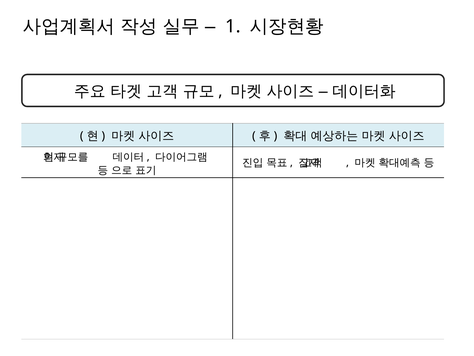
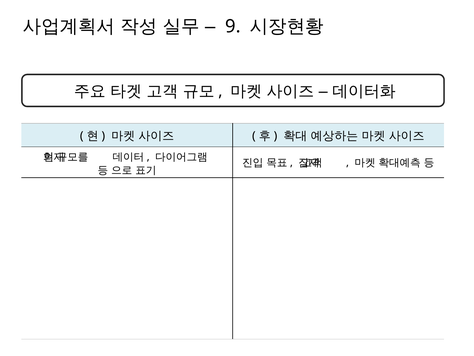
1: 1 -> 9 (233, 27)
